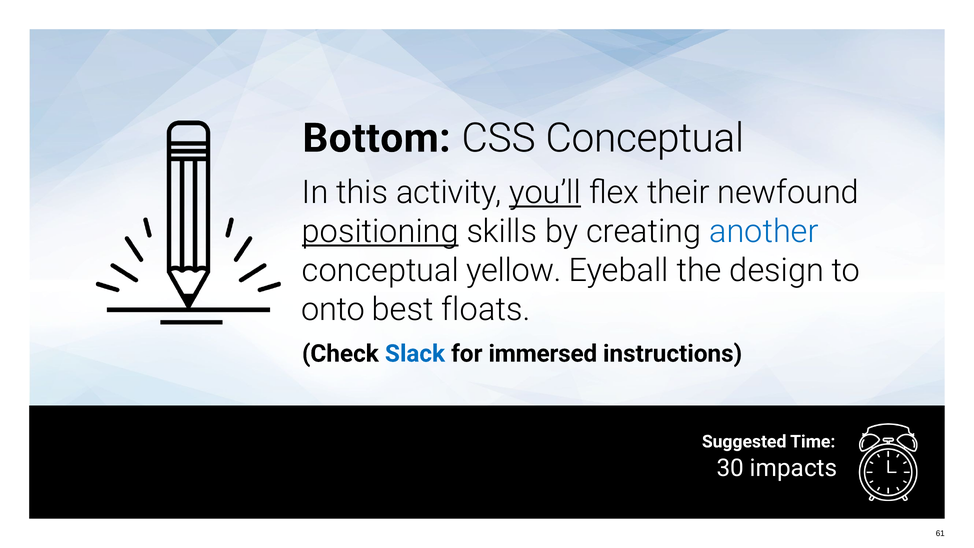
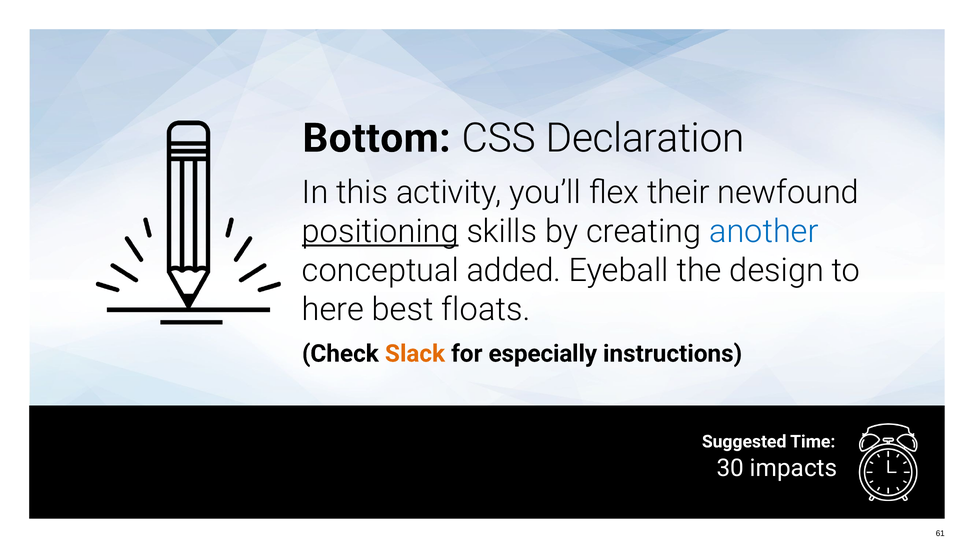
CSS Conceptual: Conceptual -> Declaration (645, 138)
you’ll underline: present -> none (545, 192)
yellow: yellow -> added (514, 270)
onto: onto -> here (333, 309)
Slack colour: blue -> orange (415, 354)
immersed: immersed -> especially (543, 354)
